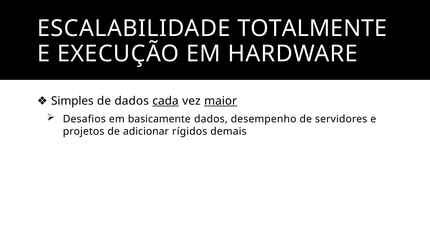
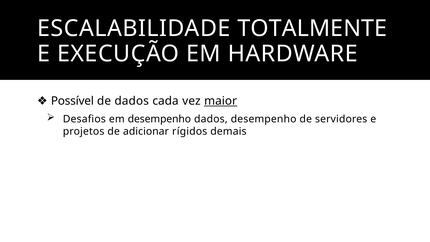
Simples: Simples -> Possível (72, 101)
cada underline: present -> none (166, 101)
em basicamente: basicamente -> desempenho (159, 119)
